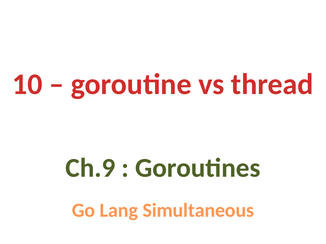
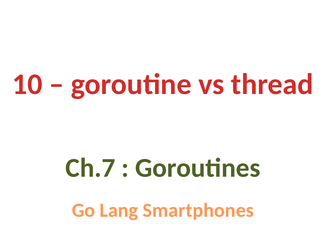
Ch.9: Ch.9 -> Ch.7 (90, 168)
Simultaneous: Simultaneous -> Smartphones (198, 211)
